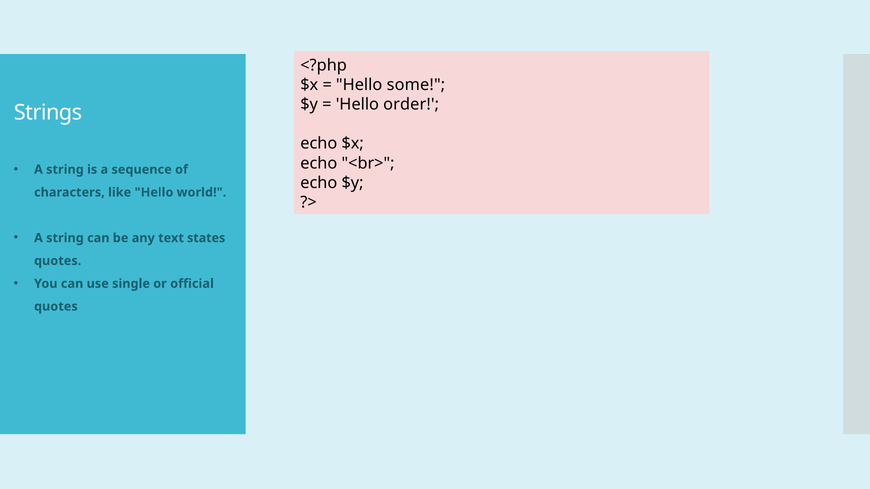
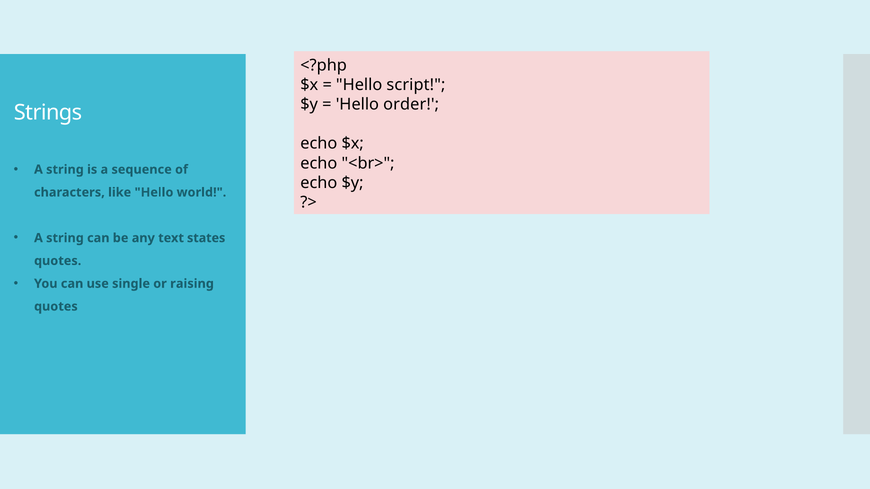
some: some -> script (416, 85)
official: official -> raising (192, 284)
